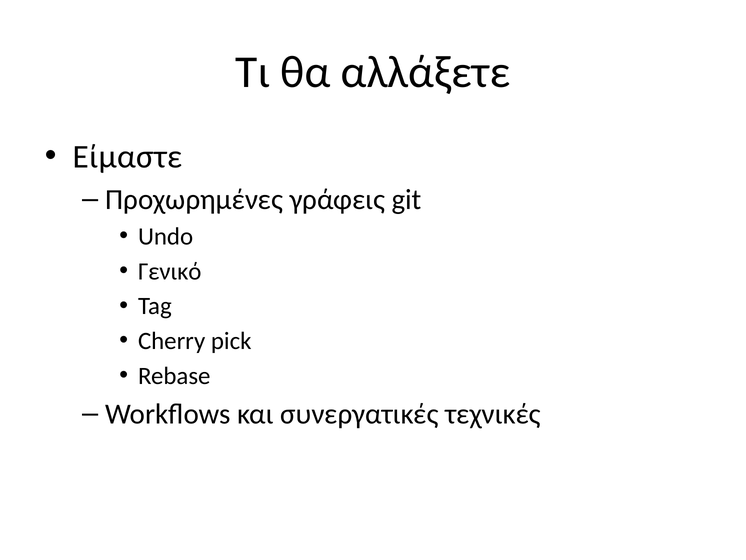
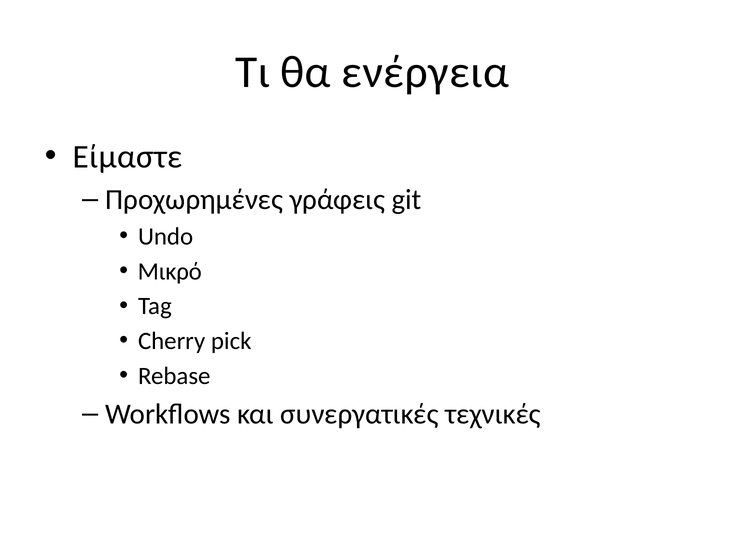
αλλάξετε: αλλάξετε -> ενέργεια (425, 72)
Γενικό: Γενικό -> Μικρό (170, 271)
